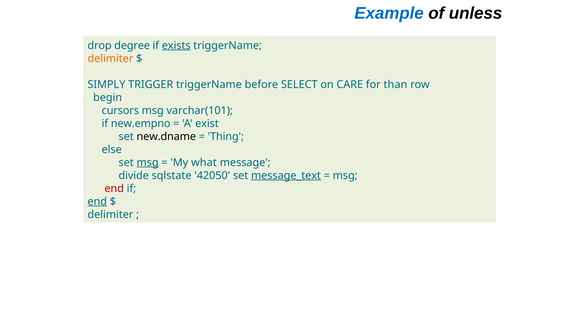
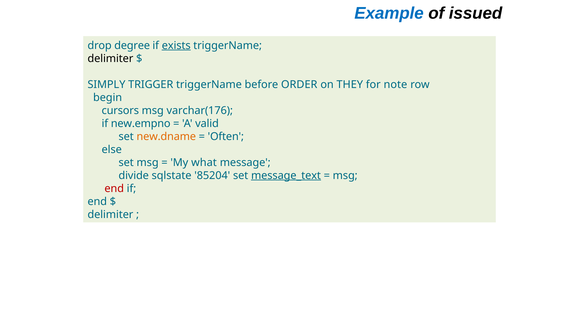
unless: unless -> issued (476, 13)
delimiter colour: orange -> black (110, 59)
SELECT: SELECT -> ORDER (299, 85)
CARE: CARE -> THEY (350, 85)
than: than -> note (395, 85)
varchar(101: varchar(101 -> varchar(176 (200, 111)
exist: exist -> valid (207, 124)
new.dname colour: black -> orange (166, 137)
Thing: Thing -> Often (226, 137)
msg underline: present -> none (148, 163)
42050: 42050 -> 85204 (212, 176)
end underline: present -> none (97, 202)
